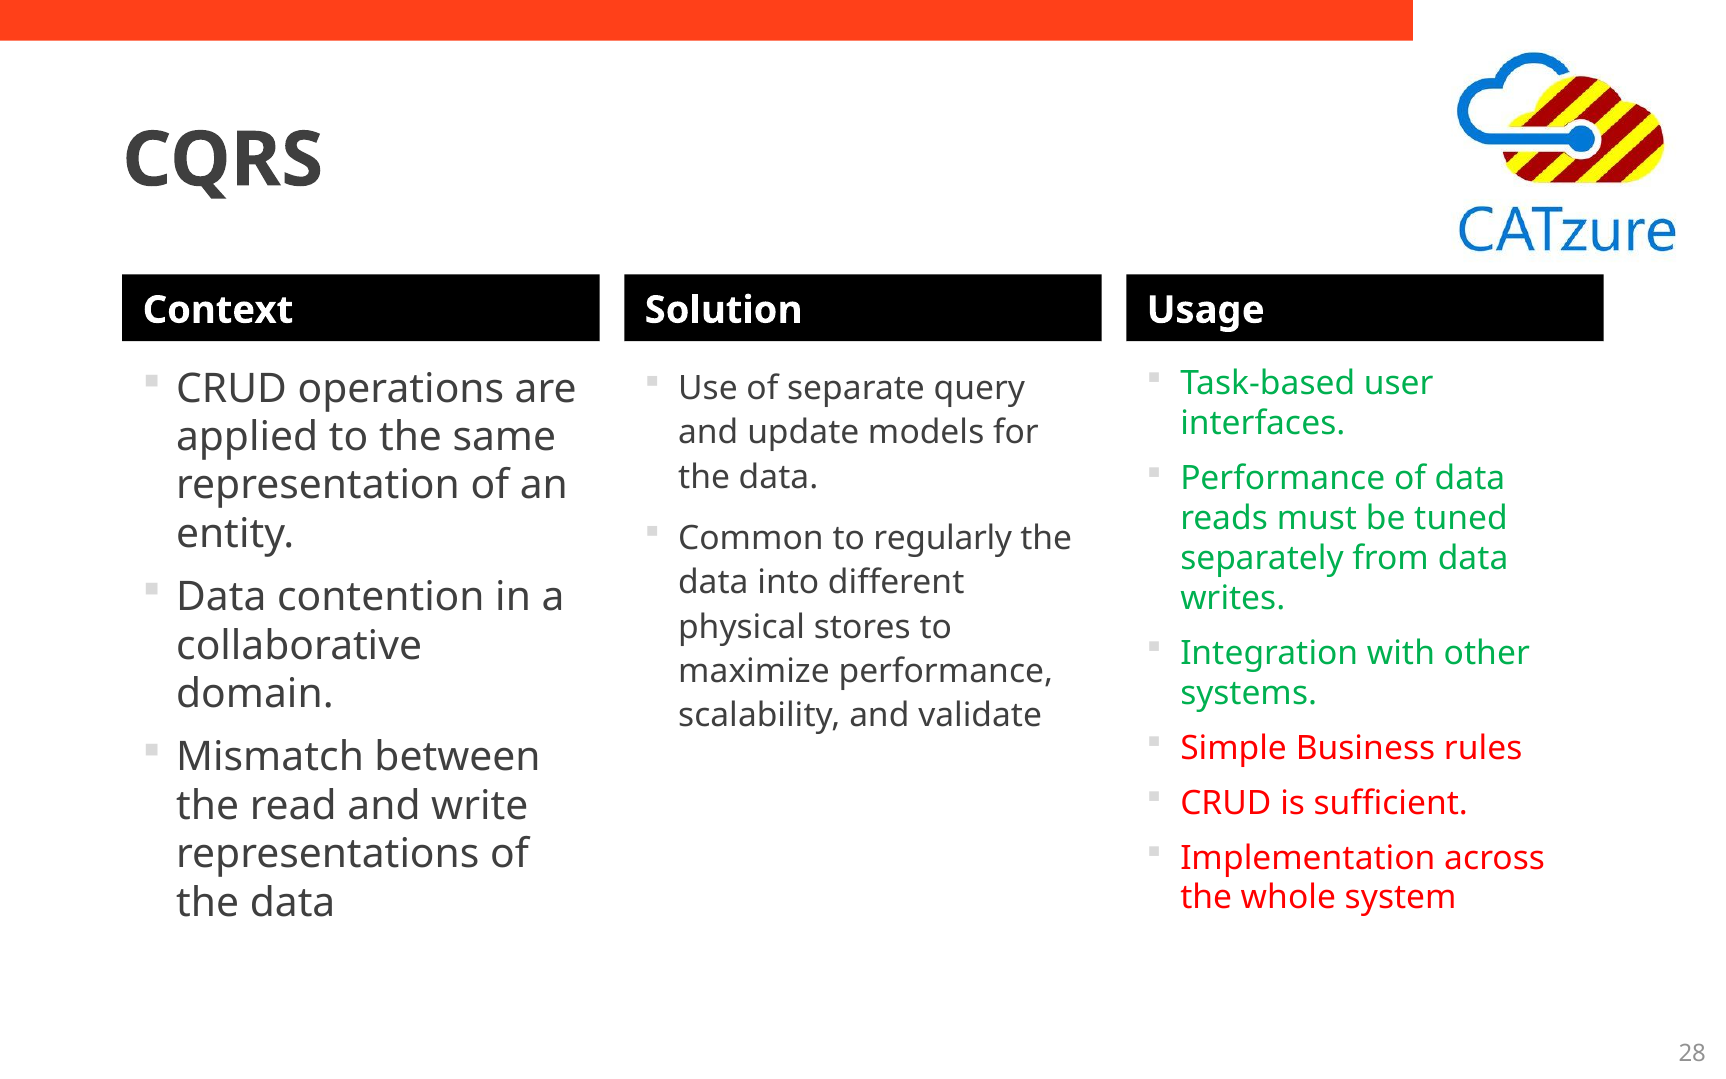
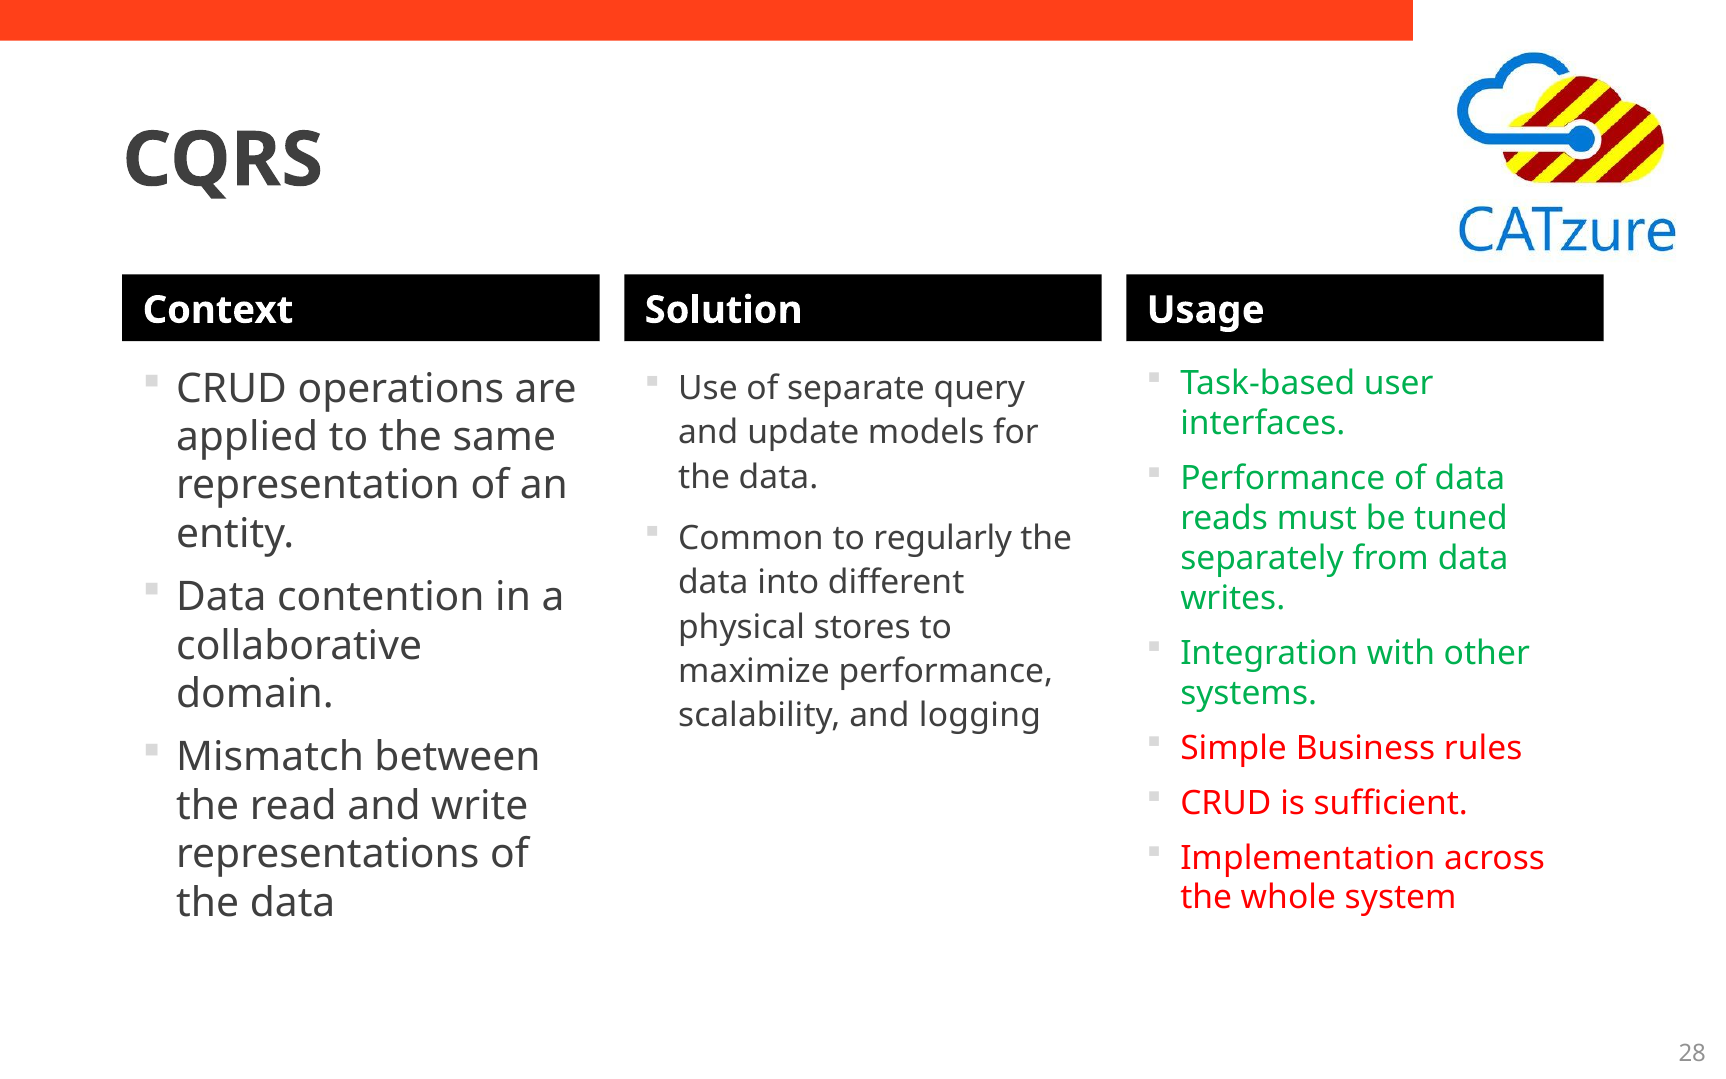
validate: validate -> logging (980, 716)
